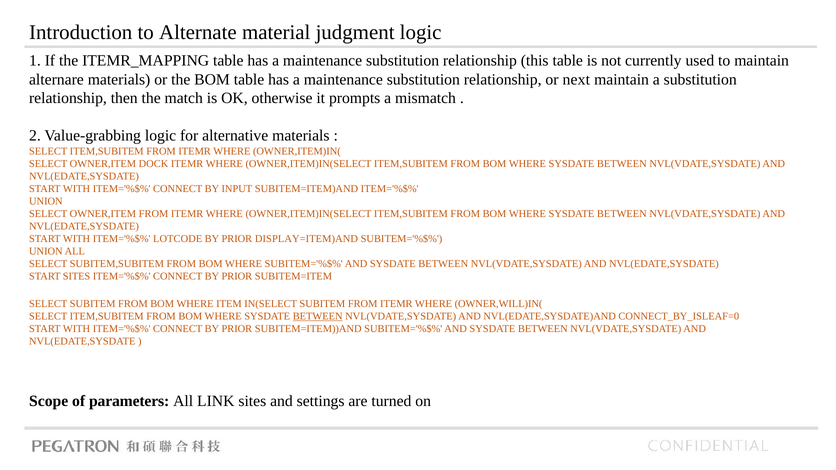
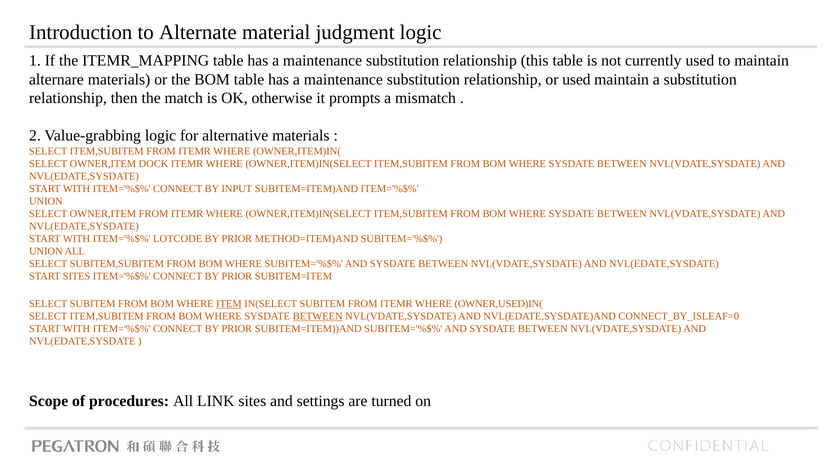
or next: next -> used (576, 79)
DISPLAY=ITEM)AND: DISPLAY=ITEM)AND -> METHOD=ITEM)AND (306, 239)
ITEM underline: none -> present (229, 304)
OWNER,WILL)IN(: OWNER,WILL)IN( -> OWNER,USED)IN( (499, 304)
parameters: parameters -> procedures (129, 401)
